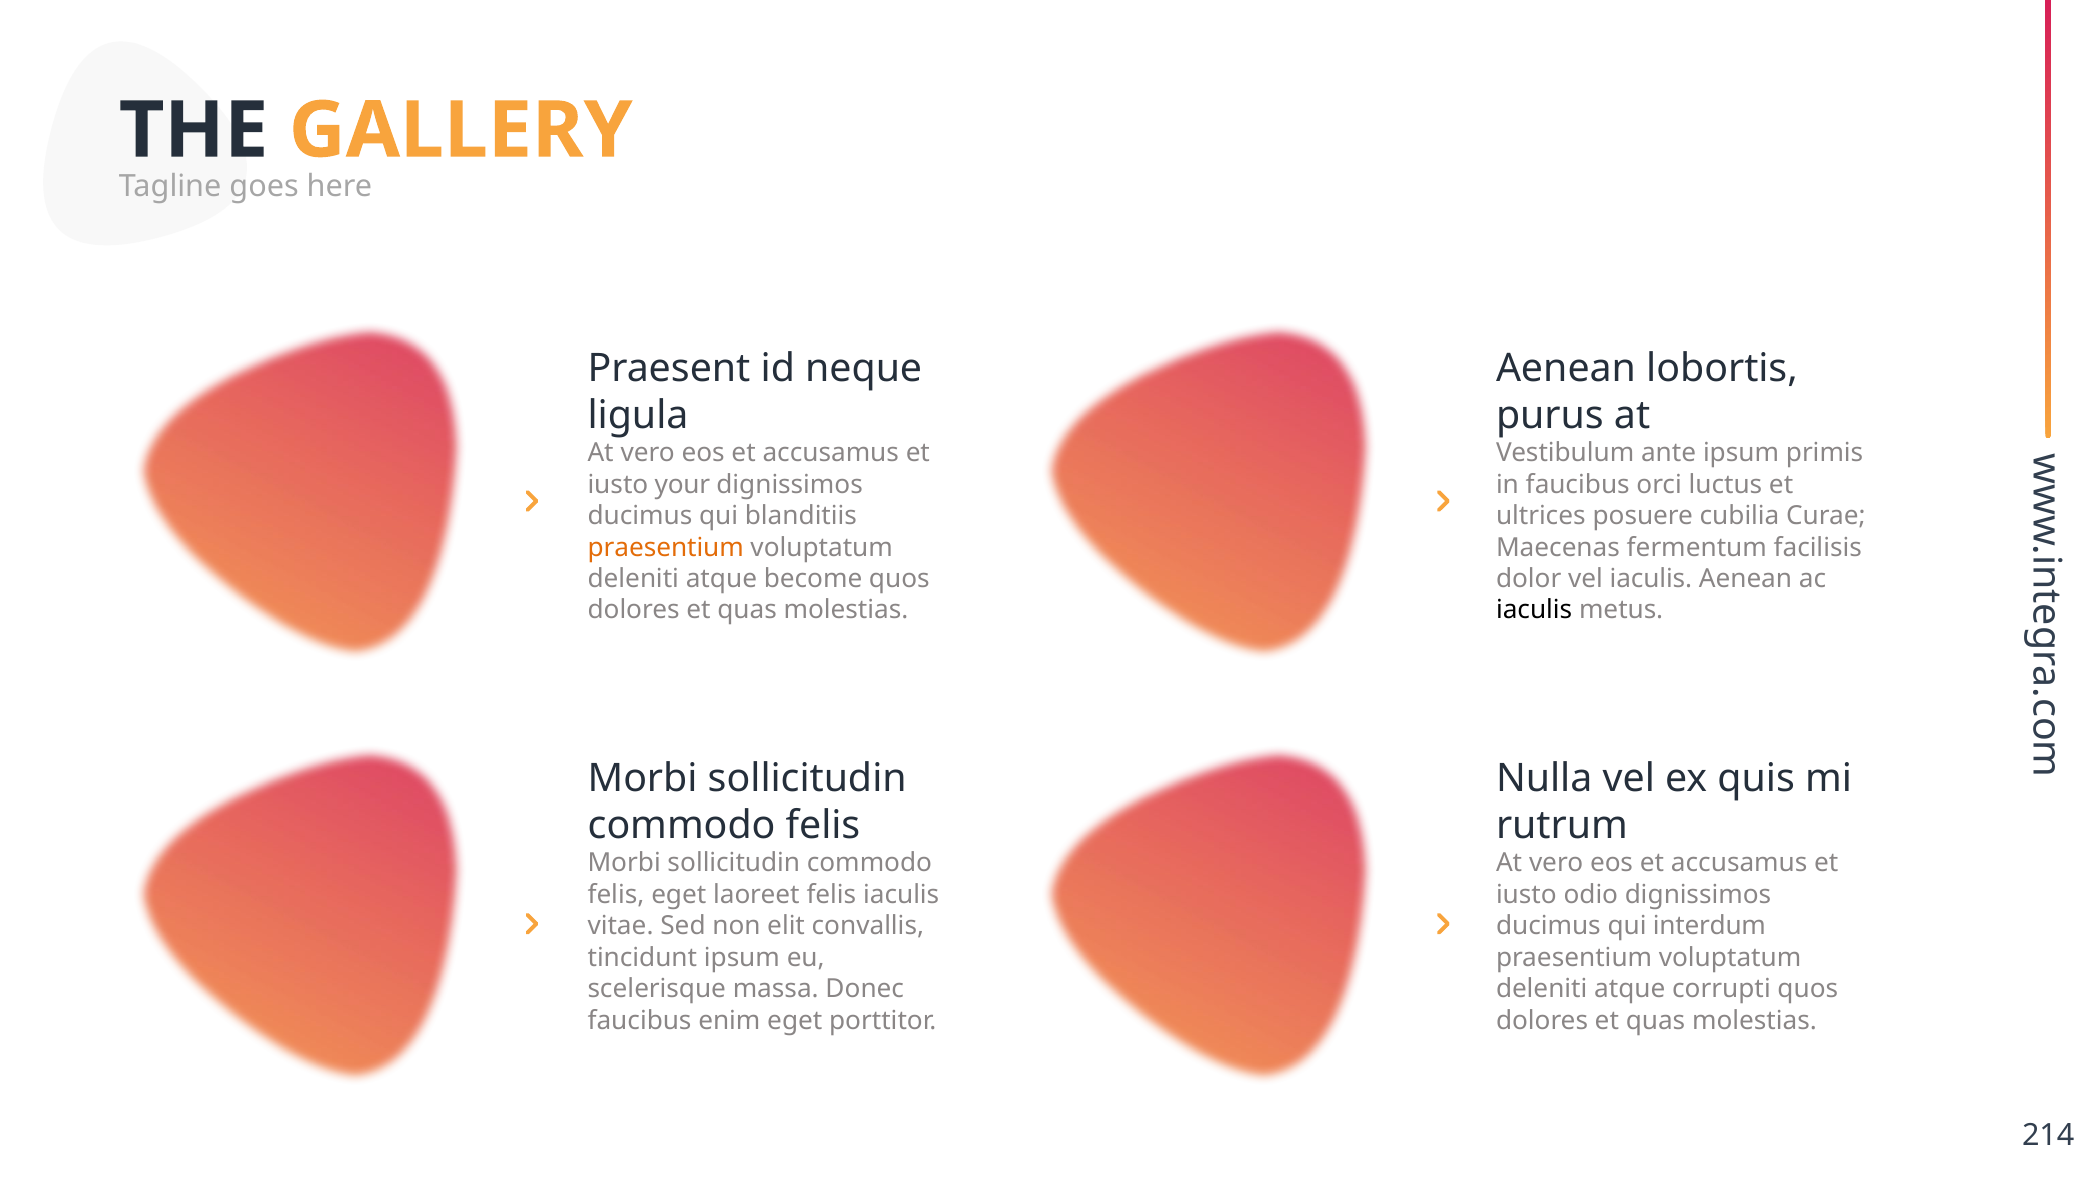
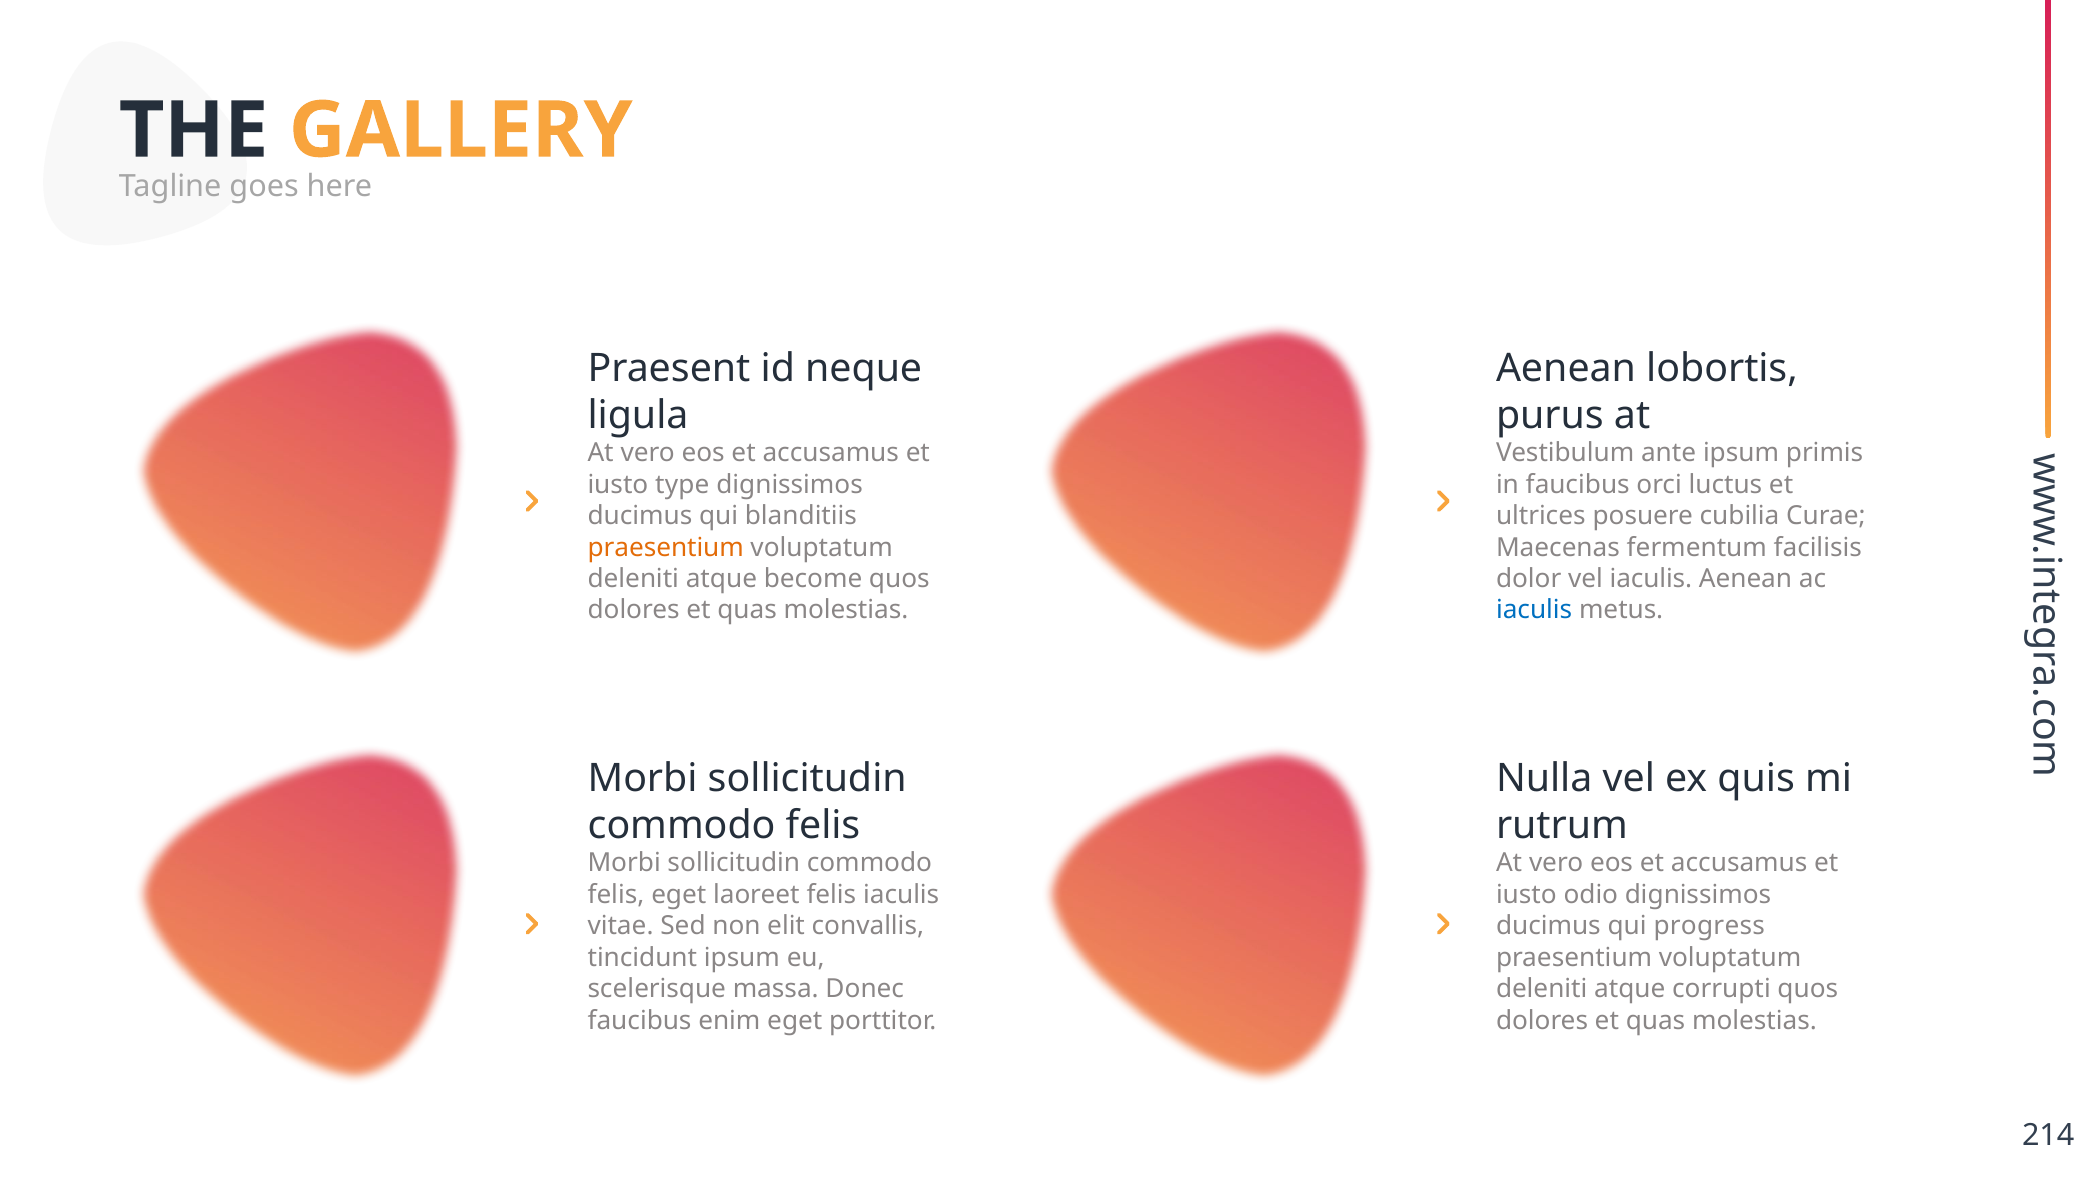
your: your -> type (682, 484)
iaculis colour: black -> blue (1534, 610)
interdum: interdum -> progress (1709, 926)
